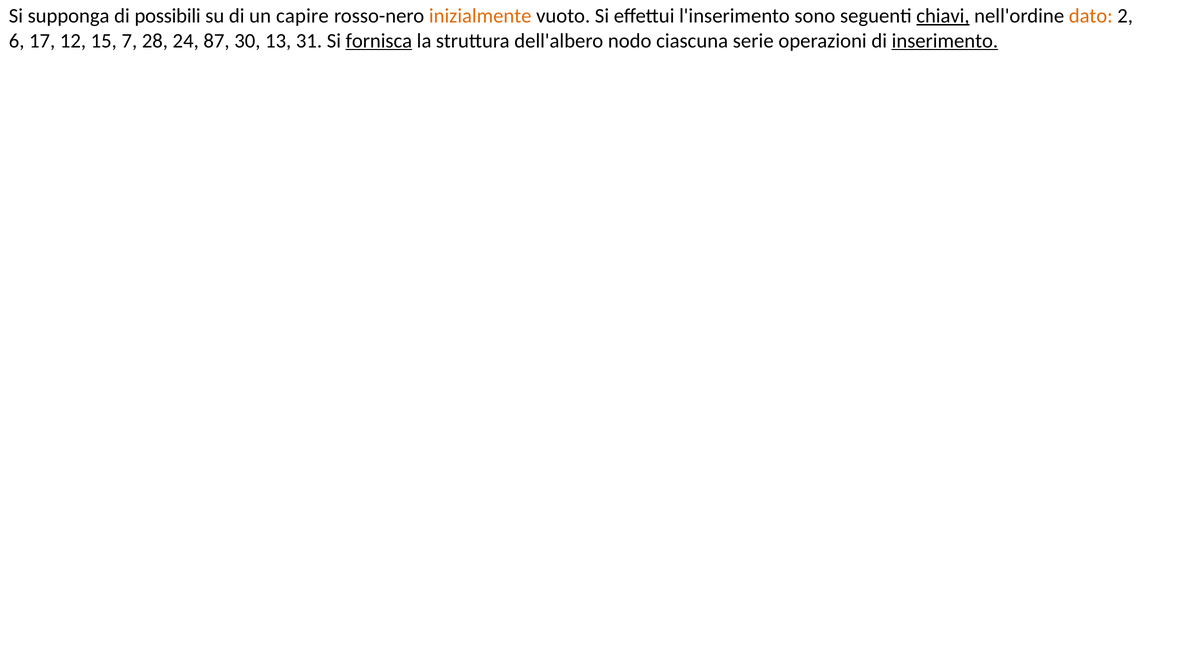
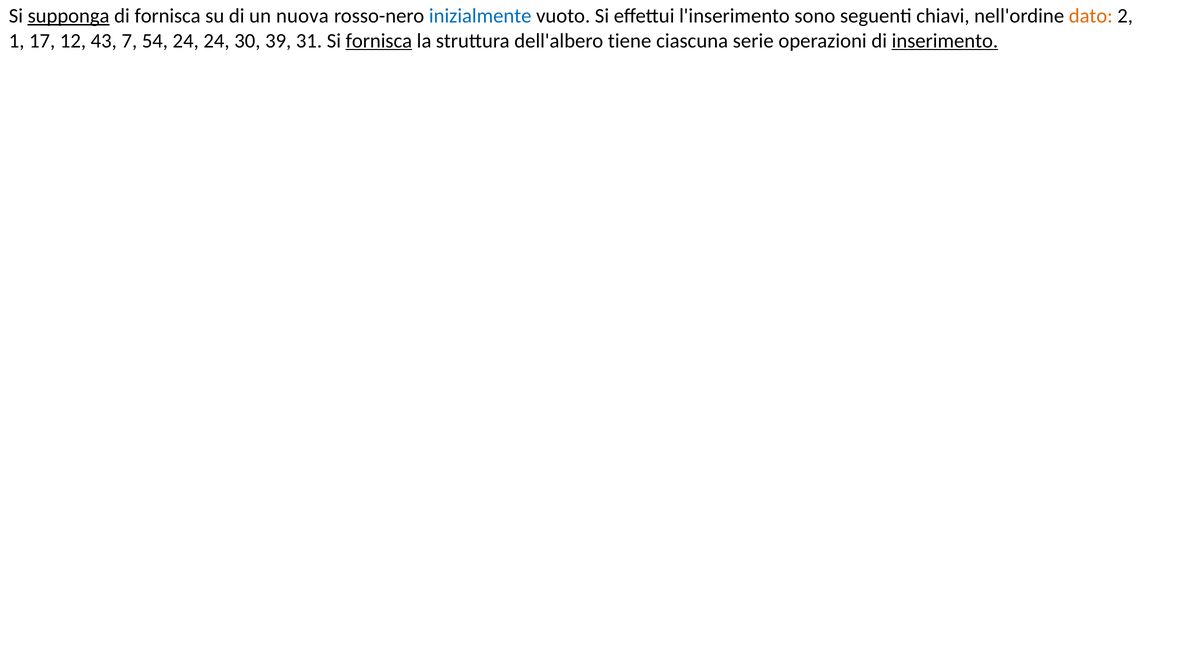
supponga underline: none -> present (69, 16)
di possibili: possibili -> fornisca (168, 16)
capire: capire -> nuova (302, 16)
inizialmente colour: orange -> blue (480, 16)
chiavi underline: present -> none (943, 16)
6: 6 -> 1 (17, 41)
15: 15 -> 43 (104, 41)
28: 28 -> 54 (155, 41)
24 87: 87 -> 24 (217, 41)
13: 13 -> 39 (278, 41)
nodo: nodo -> tiene (630, 41)
